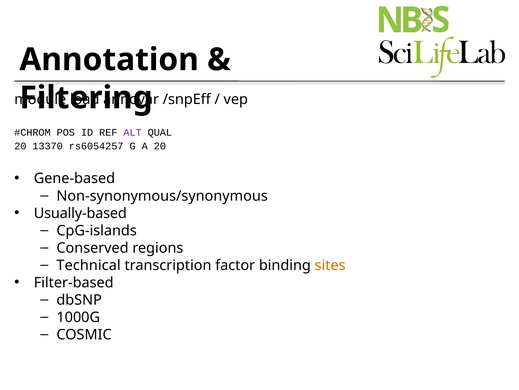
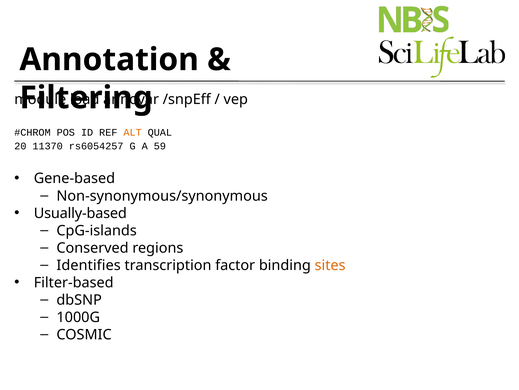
ALT colour: purple -> orange (133, 132)
13370: 13370 -> 11370 (48, 146)
A 20: 20 -> 59 (160, 146)
Technical: Technical -> Identifies (89, 265)
